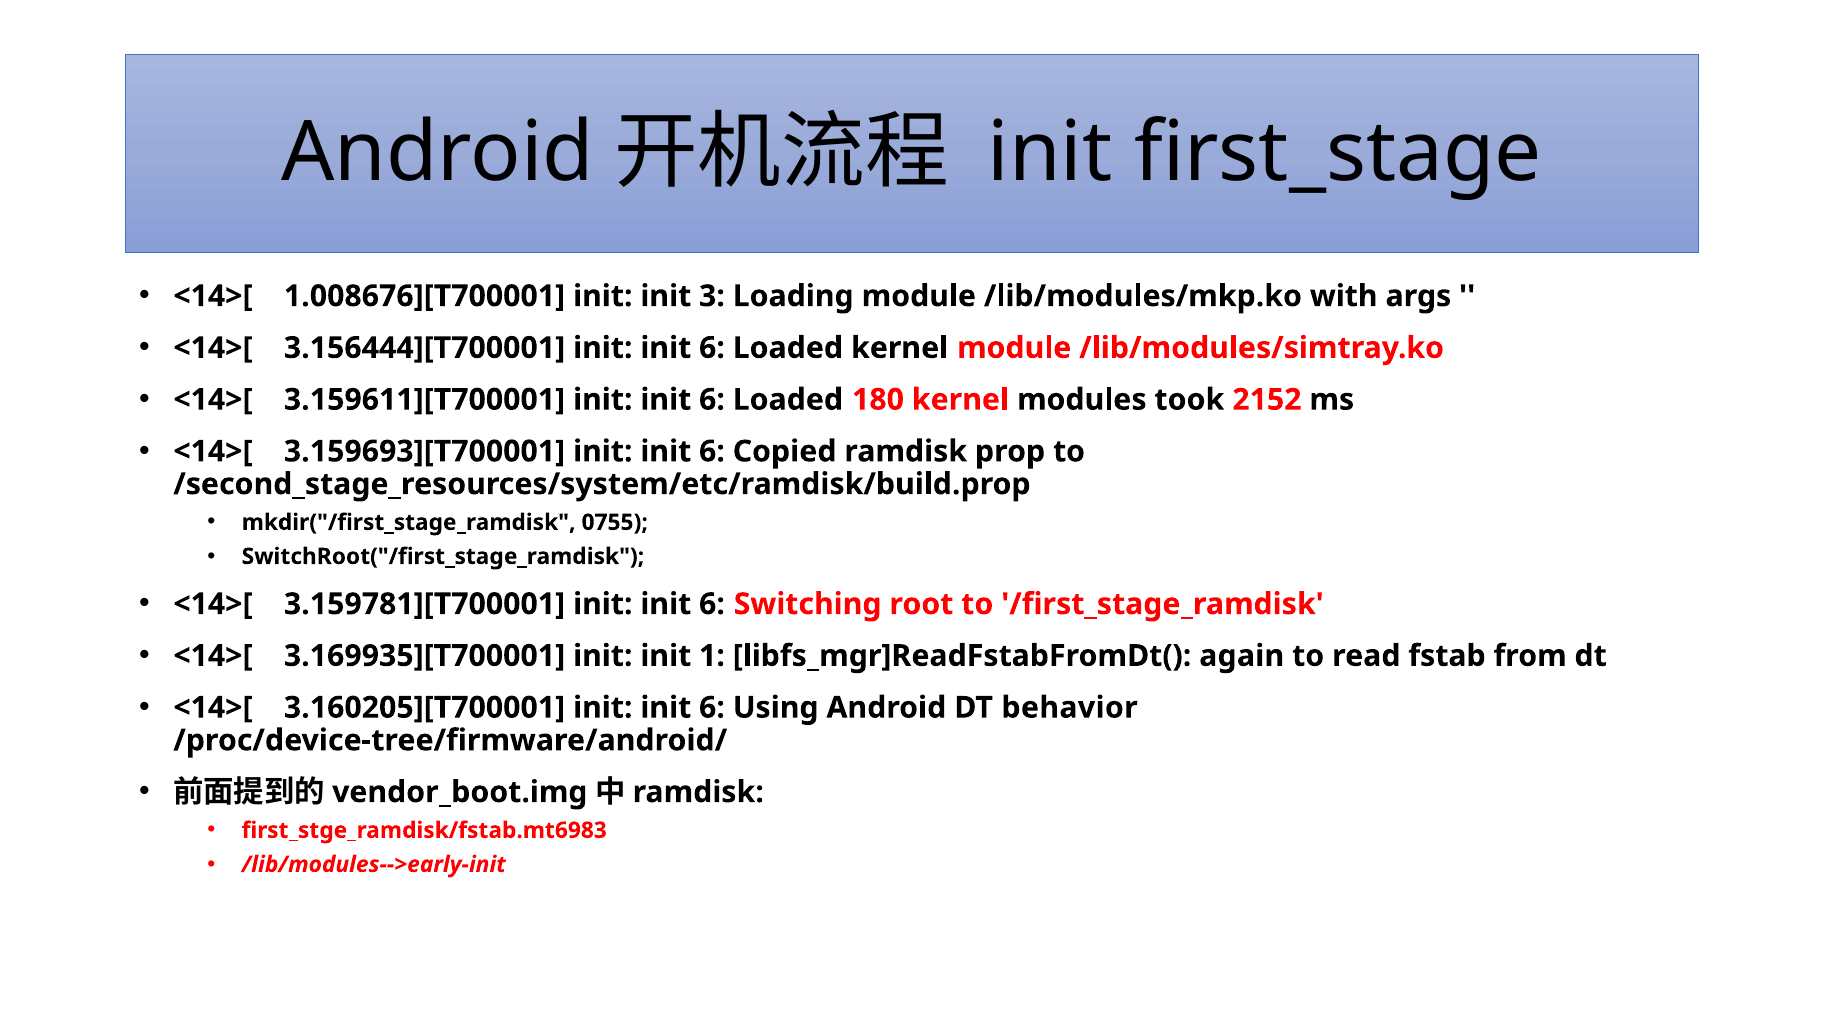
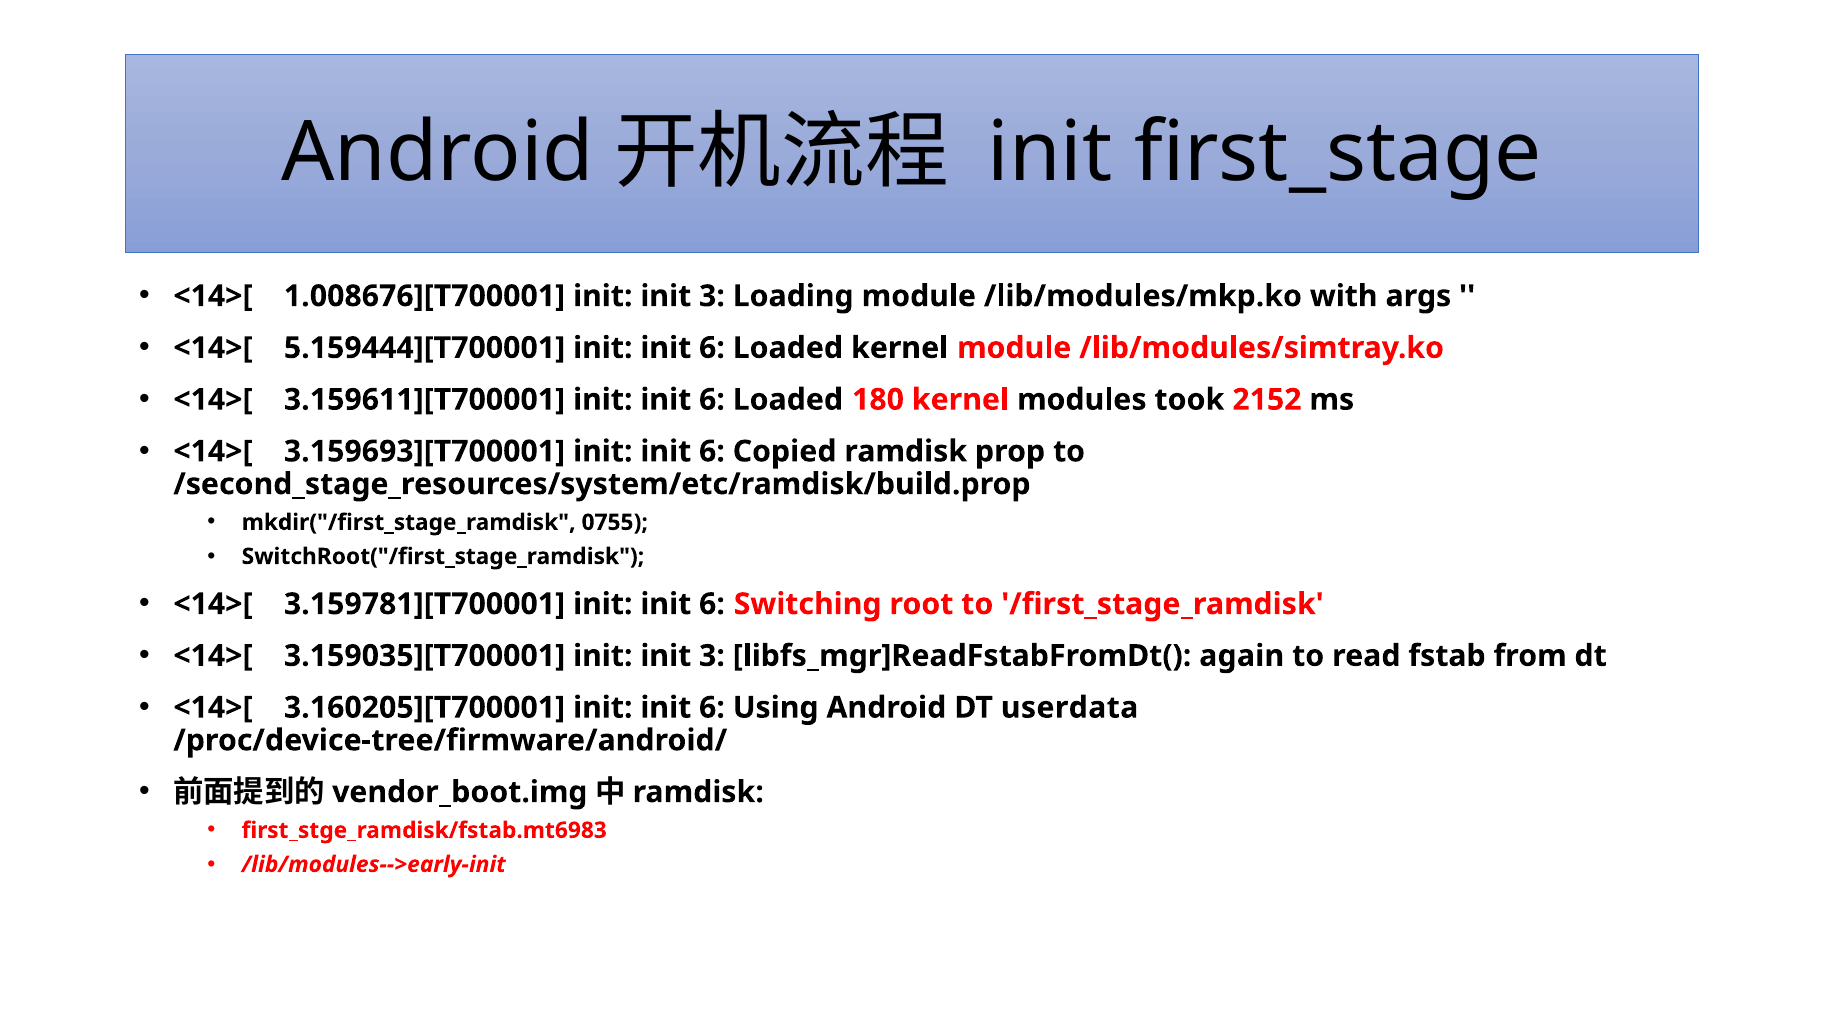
3.156444][T700001: 3.156444][T700001 -> 5.159444][T700001 (425, 348)
3.169935][T700001: 3.169935][T700001 -> 3.159035][T700001 (425, 656)
1: 1 -> 3 (712, 656)
behavior: behavior -> userdata (1070, 708)
